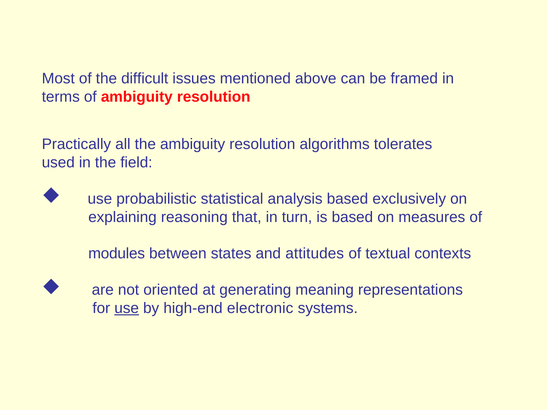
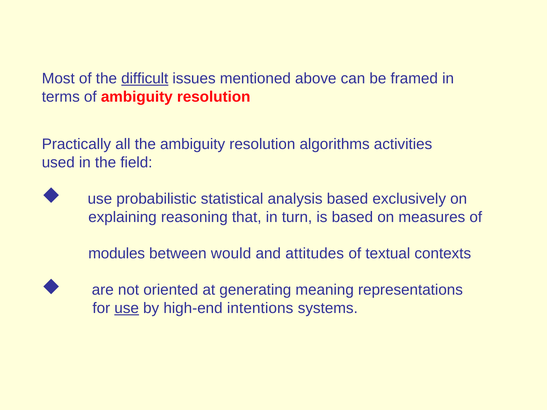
difficult underline: none -> present (145, 79)
tolerates: tolerates -> activities (403, 144)
states: states -> would (231, 254)
electronic: electronic -> intentions (260, 308)
